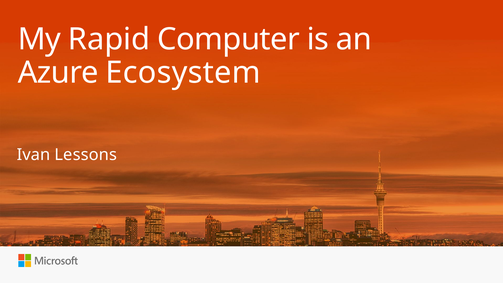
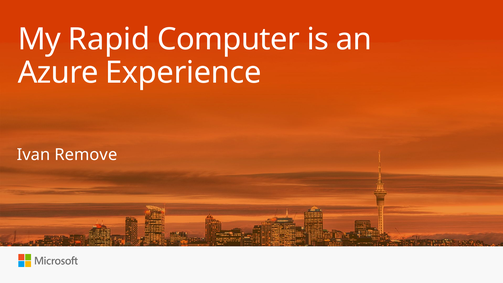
Ecosystem: Ecosystem -> Experience (183, 73)
Lessons: Lessons -> Remove (86, 155)
